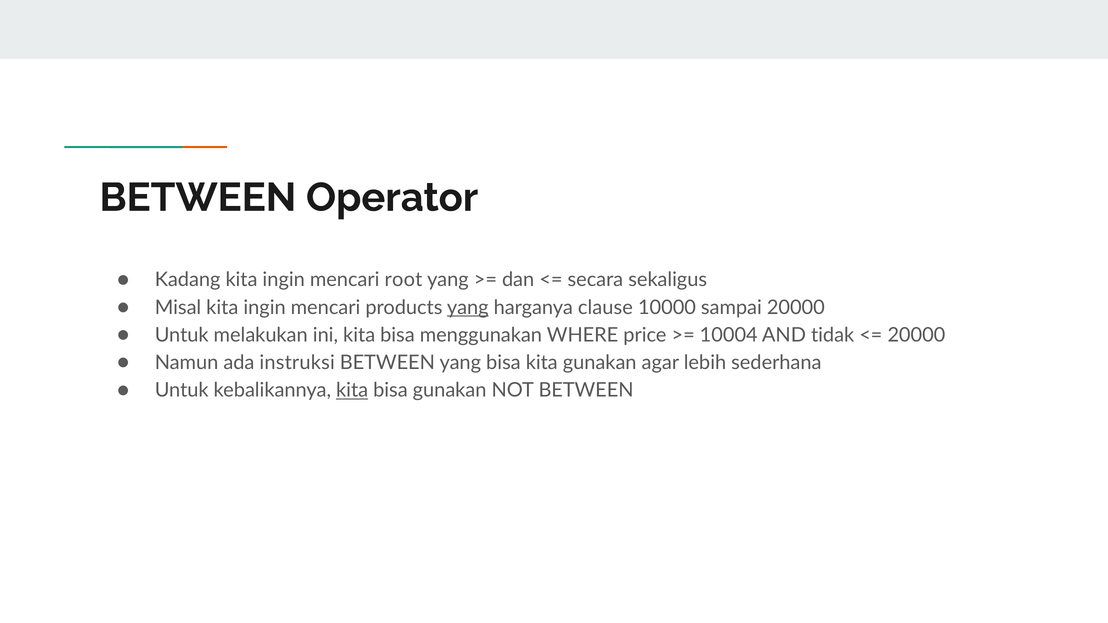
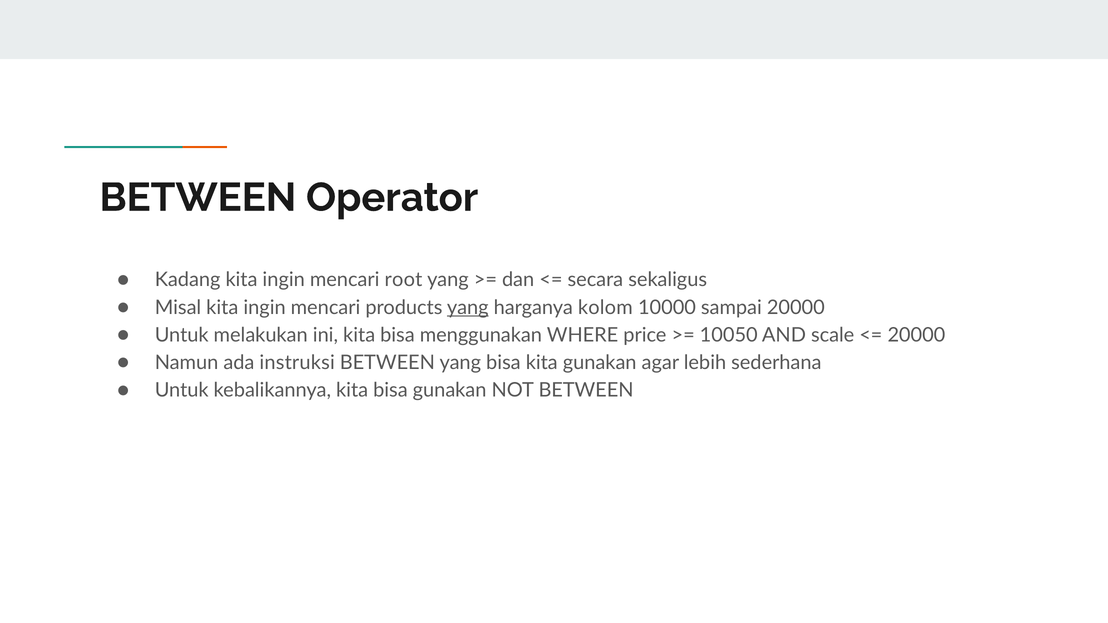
clause: clause -> kolom (605, 308)
10004: 10004 -> 10050 (729, 335)
tidak: tidak -> scale (833, 335)
kita underline: present -> none (352, 390)
